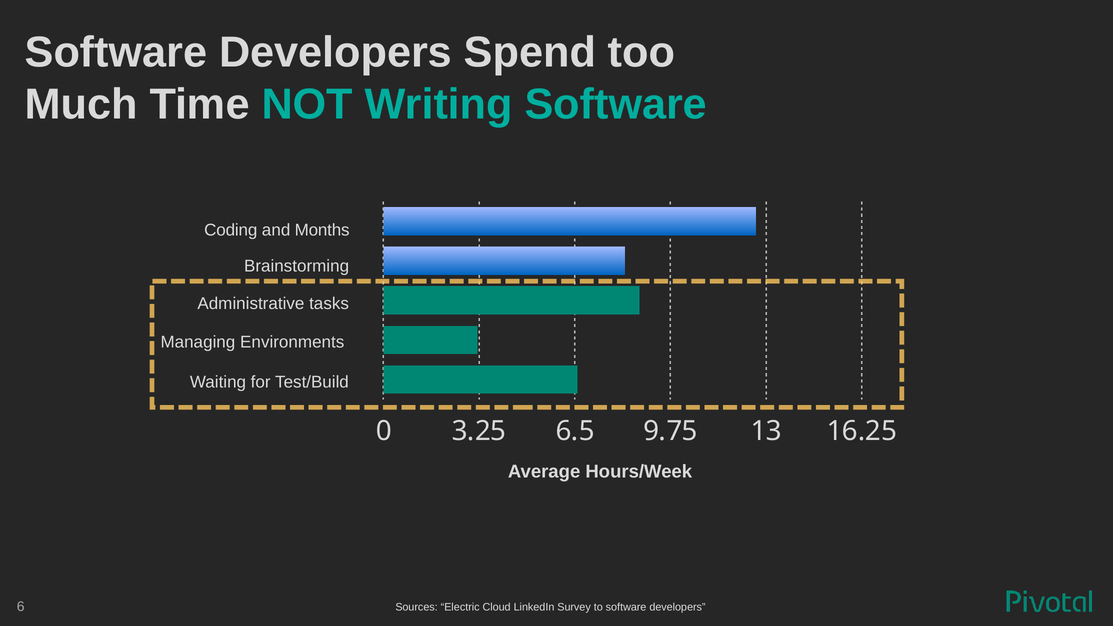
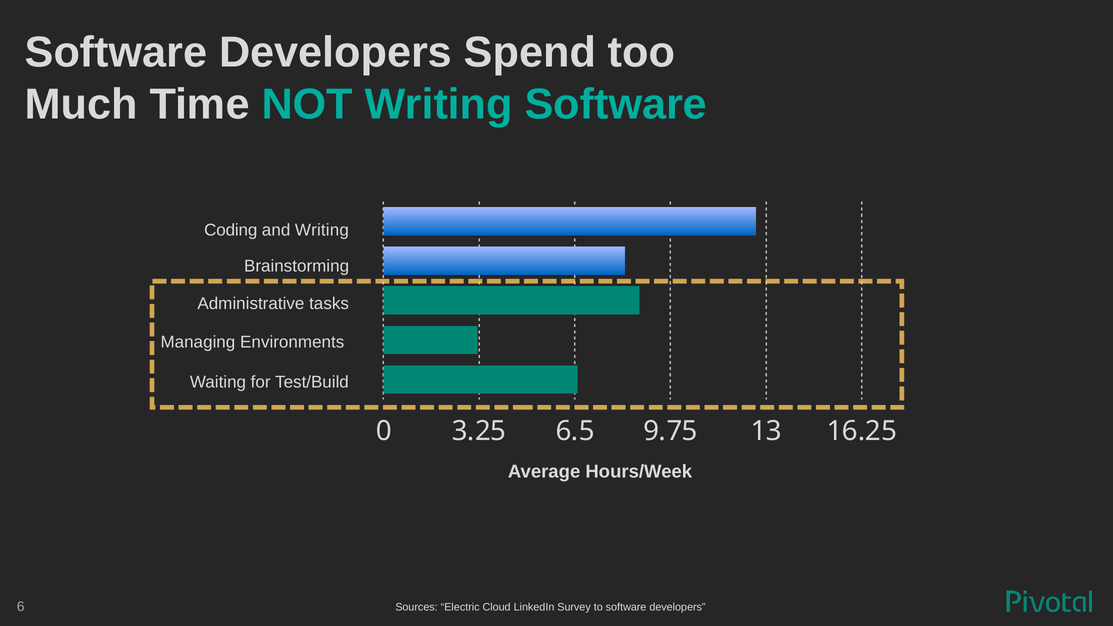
and Months: Months -> Writing (322, 230)
